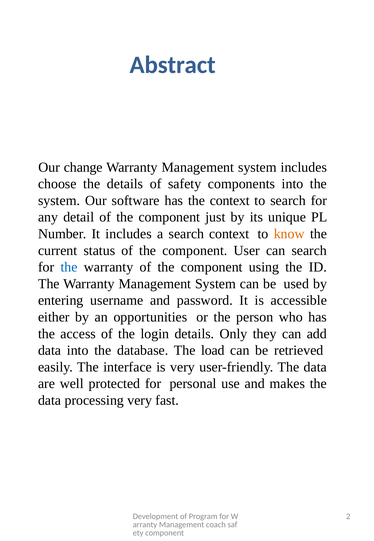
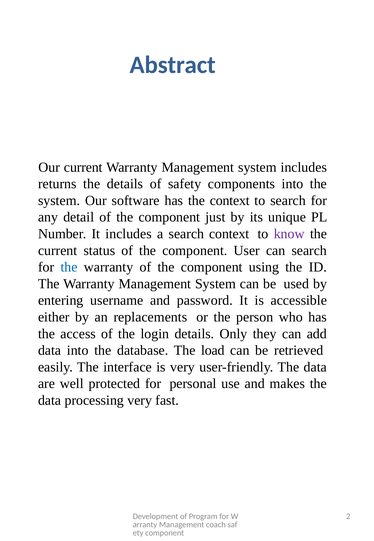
Our change: change -> current (83, 167)
choose: choose -> returns (57, 184)
know colour: orange -> purple (289, 233)
opportunities: opportunities -> replacements (150, 317)
